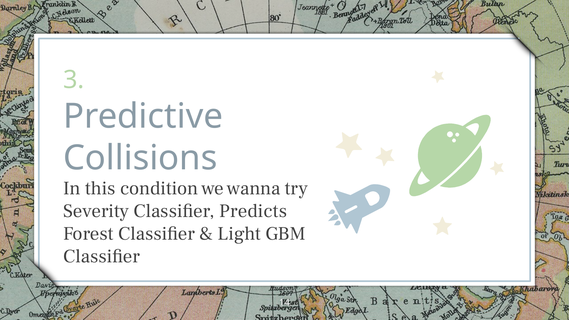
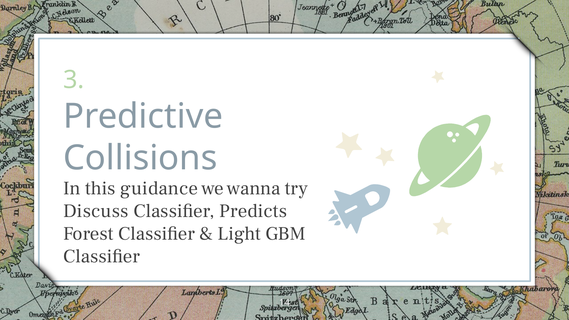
condition: condition -> guidance (159, 188)
Severity: Severity -> Discuss (96, 211)
